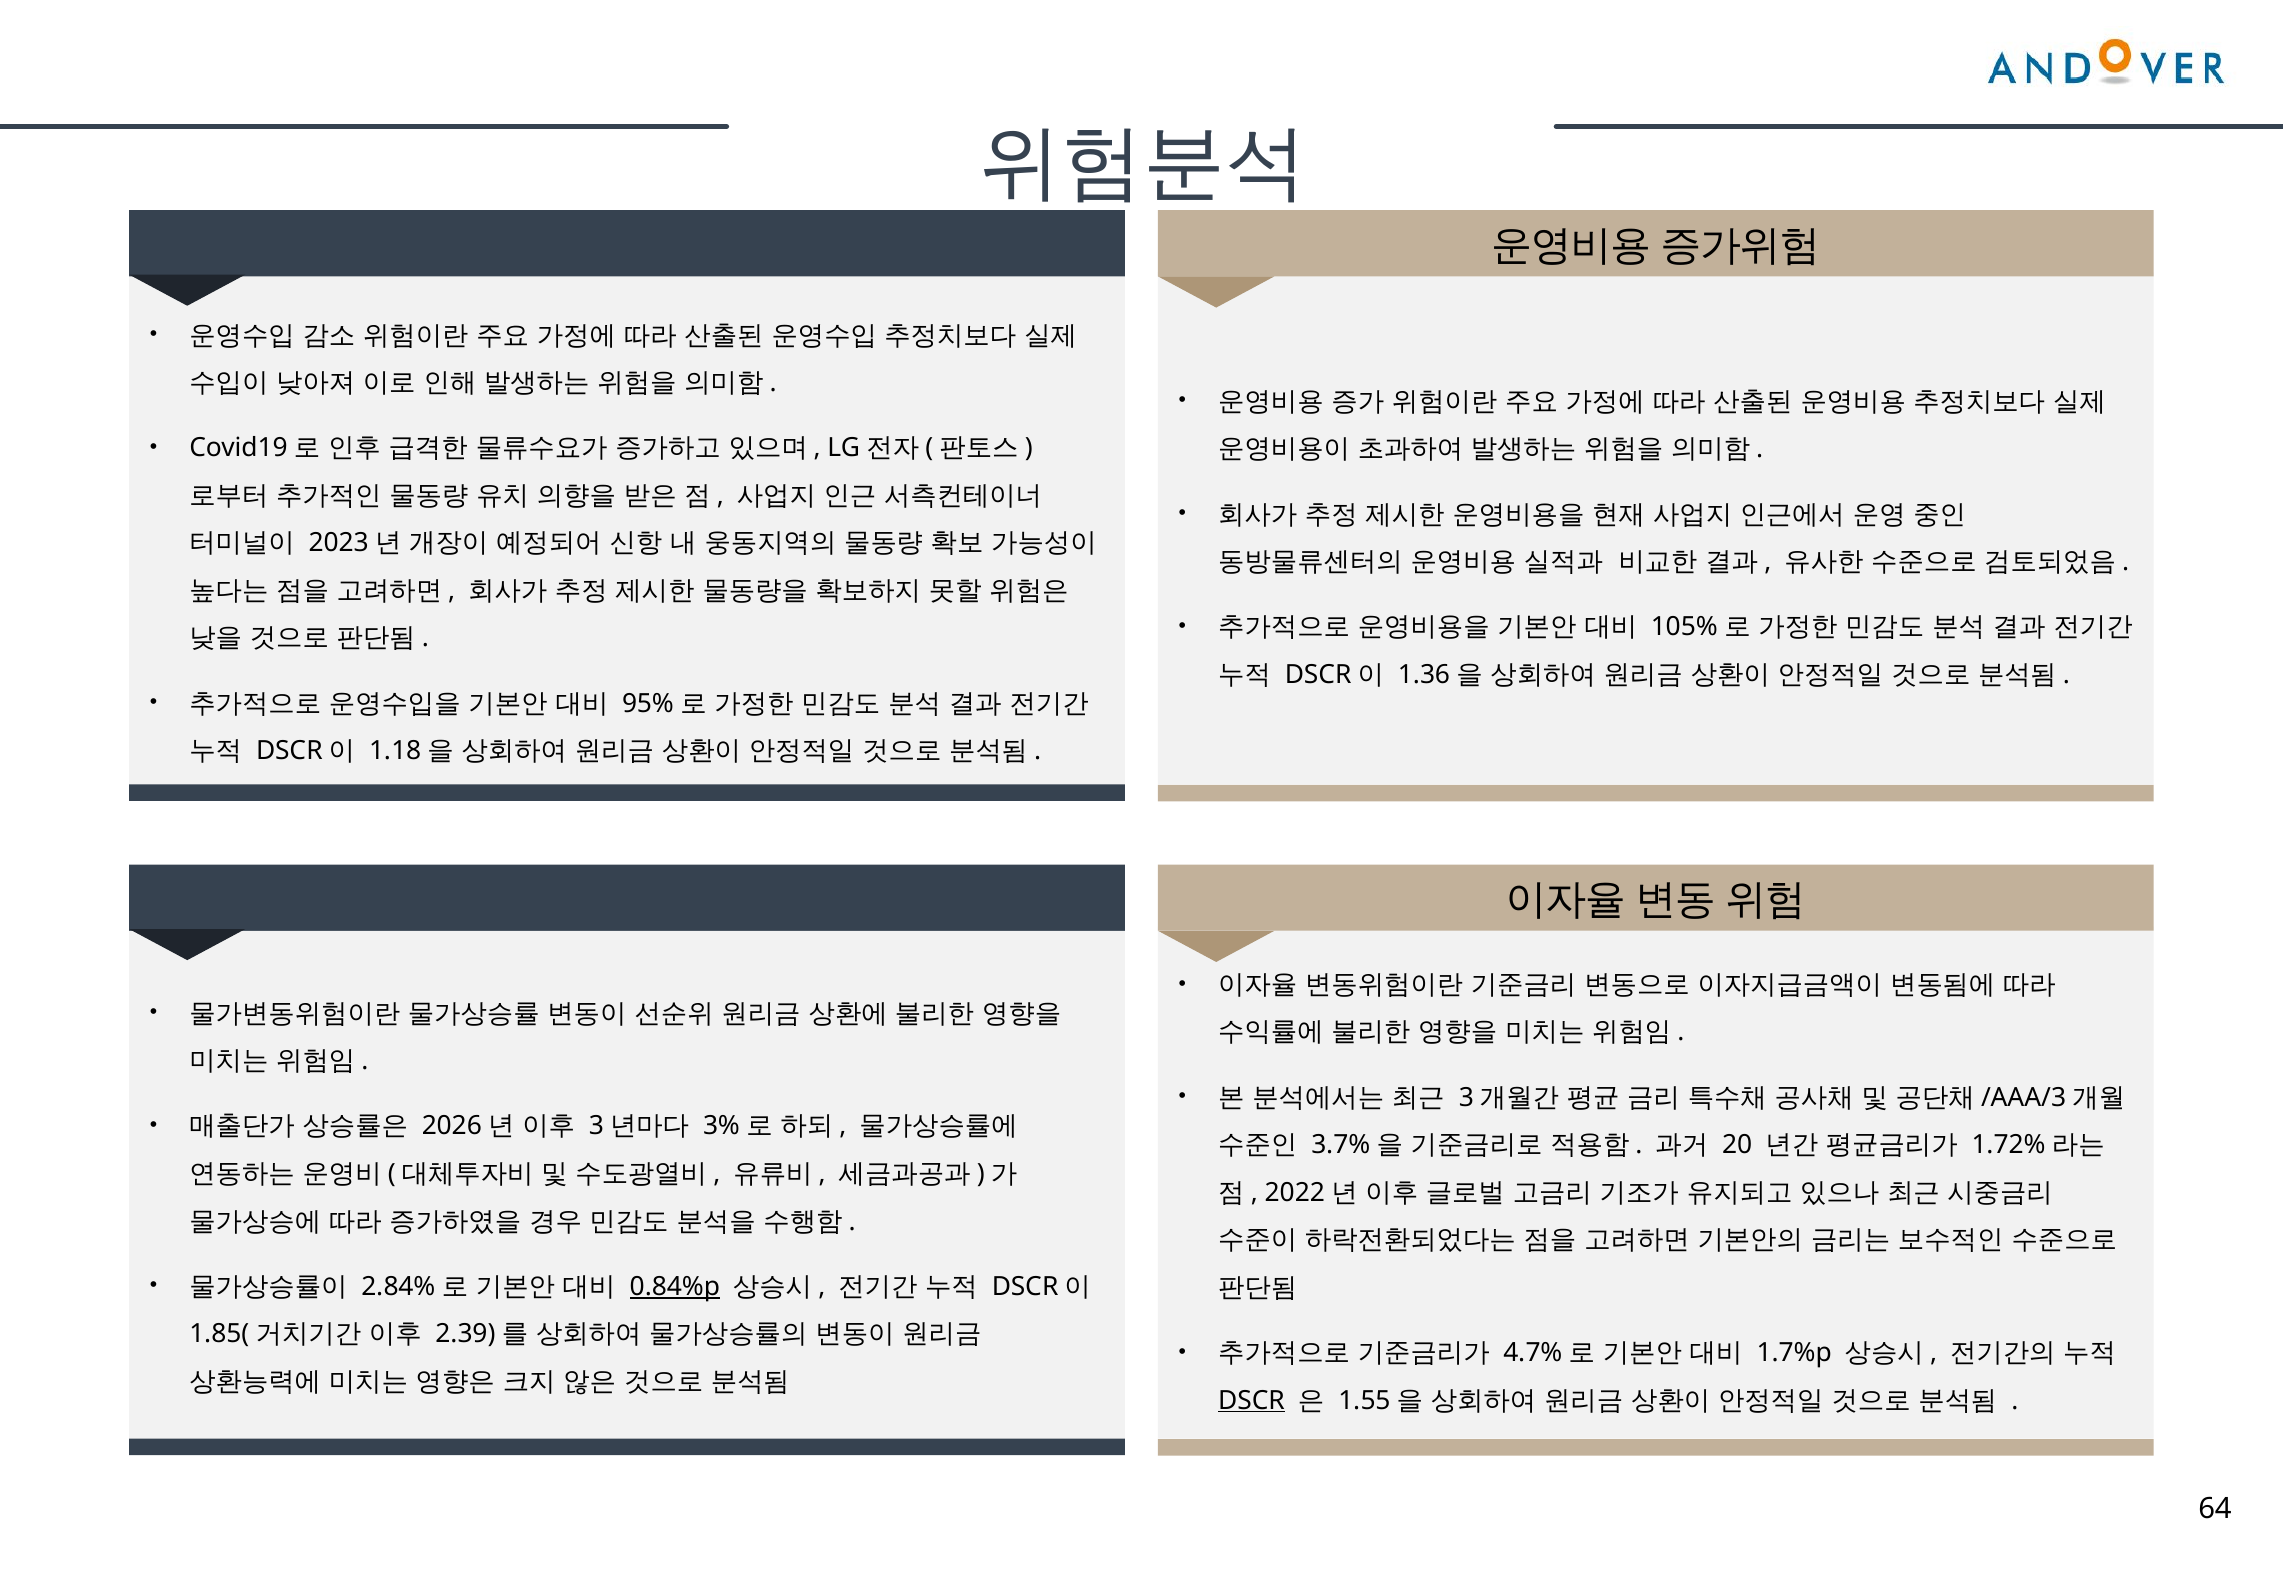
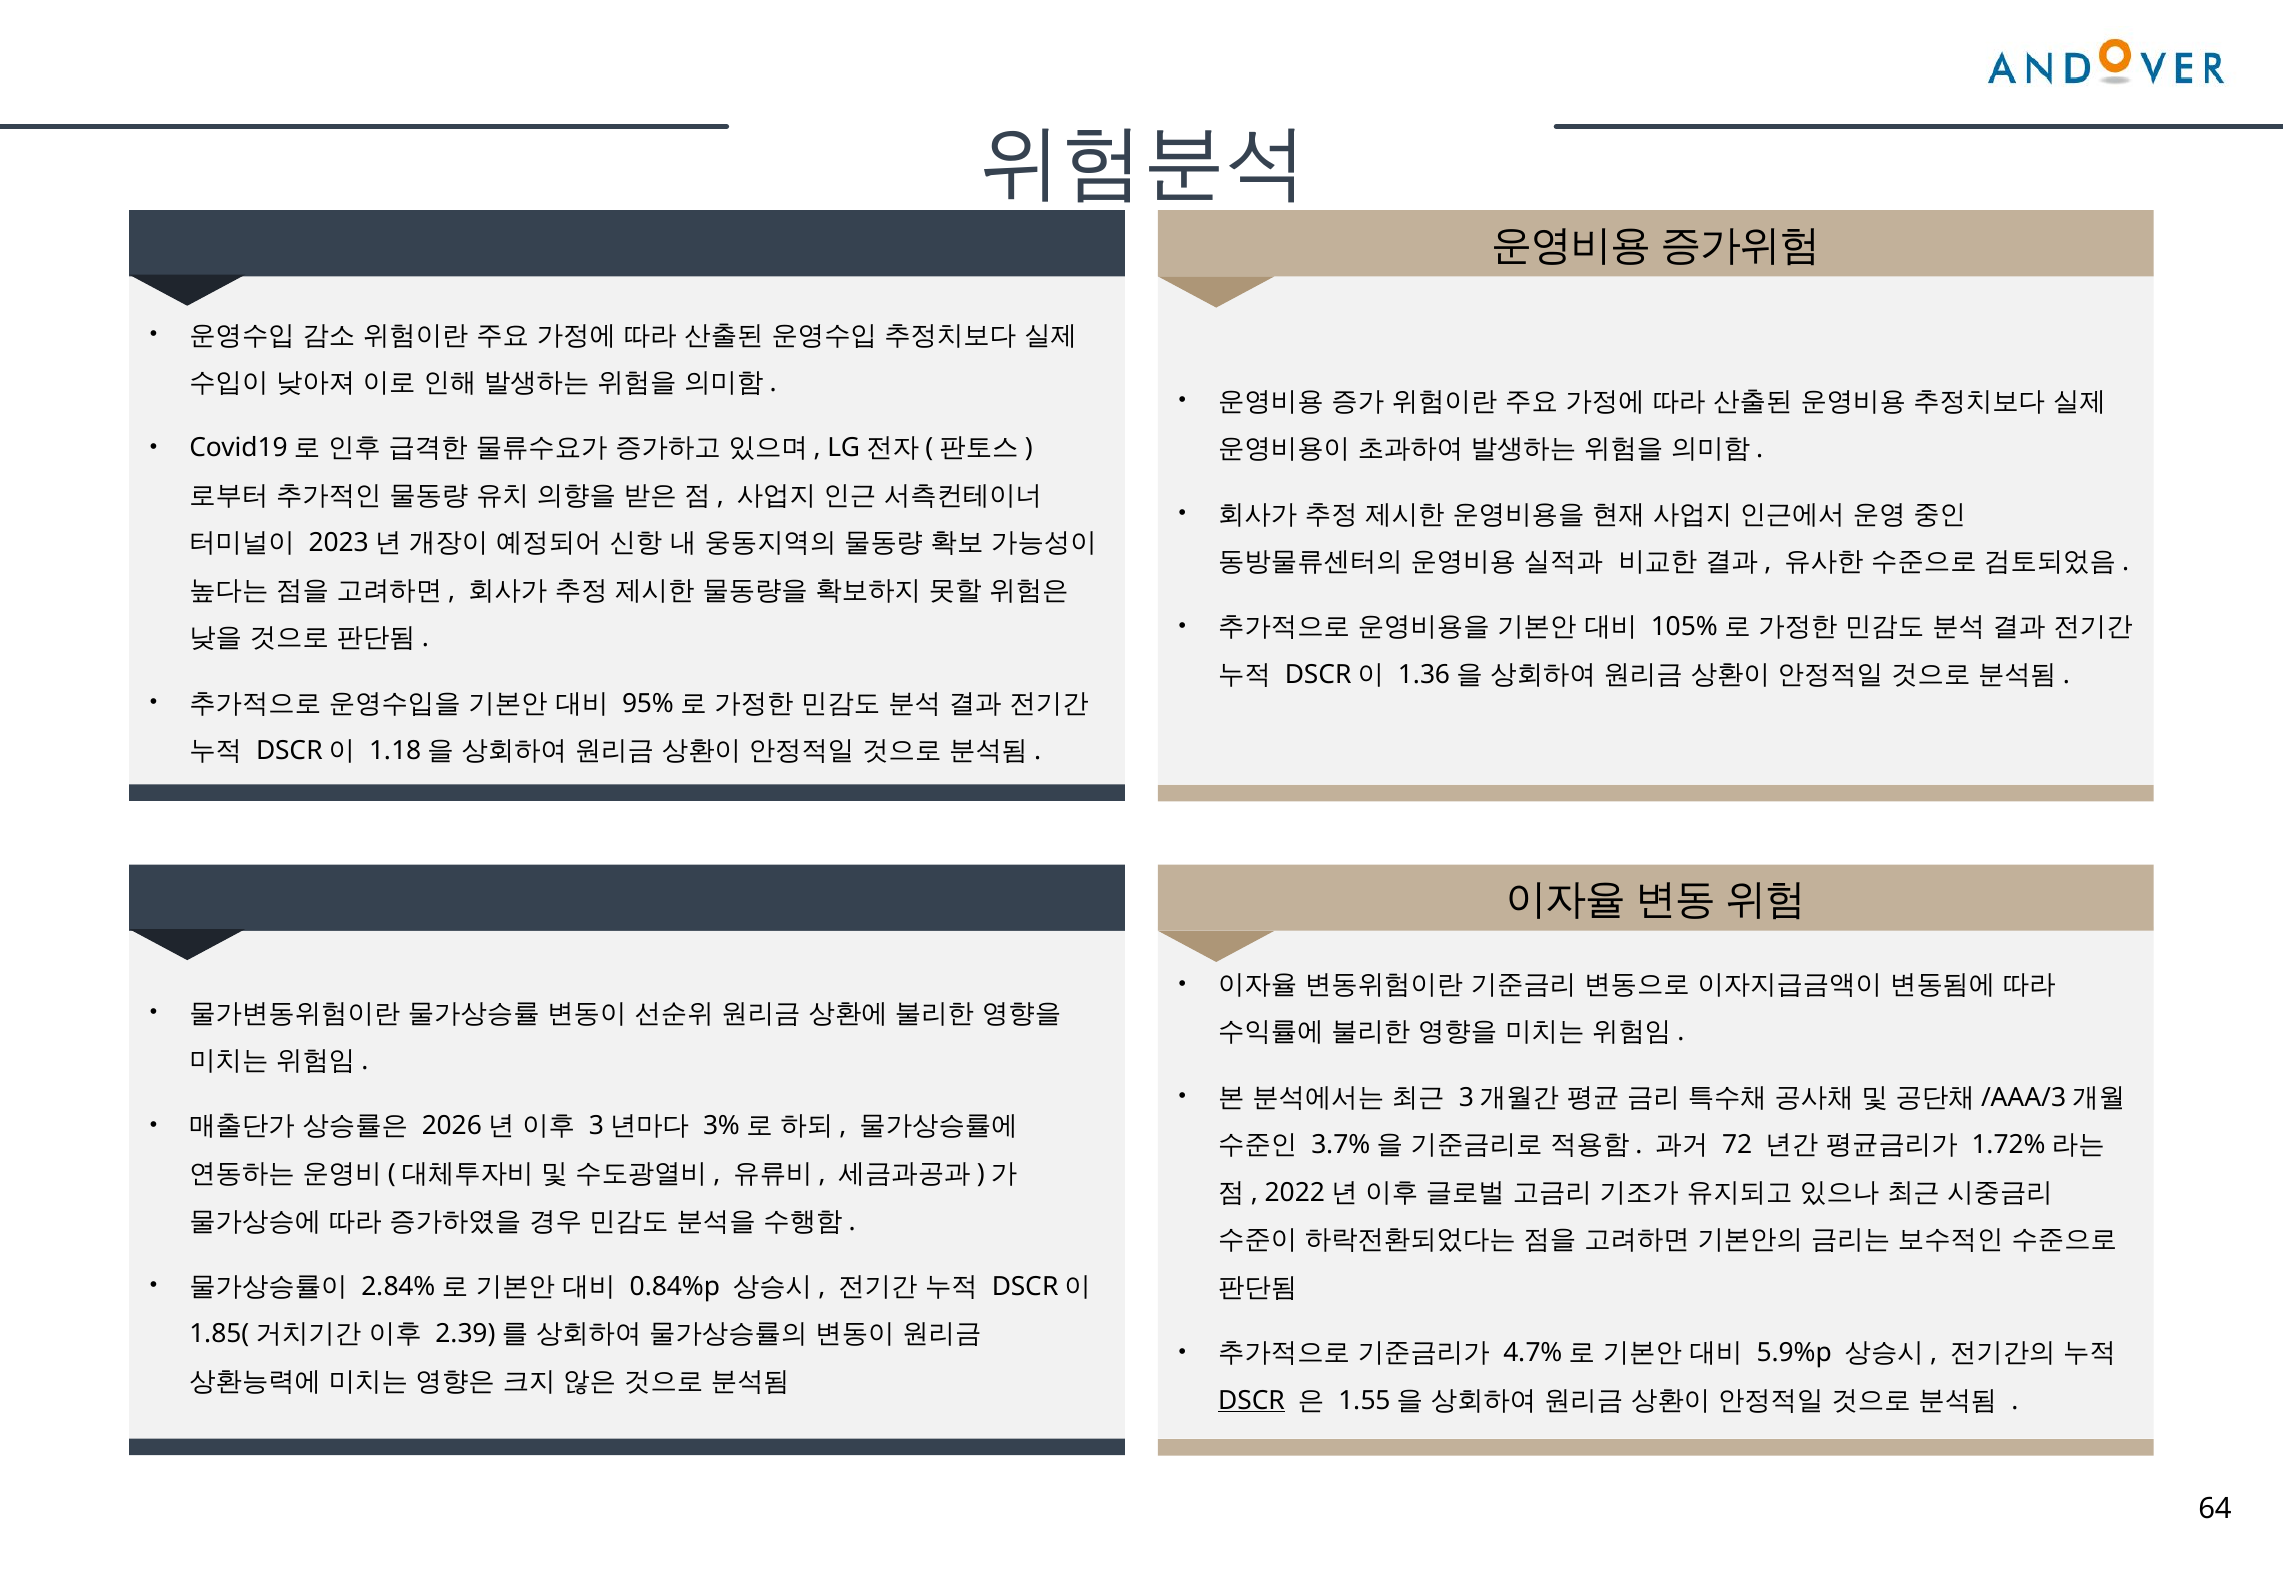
20: 20 -> 72 (1737, 1145)
0.84%p underline: present -> none (675, 1286)
1.7%p: 1.7%p -> 5.9%p (1794, 1352)
